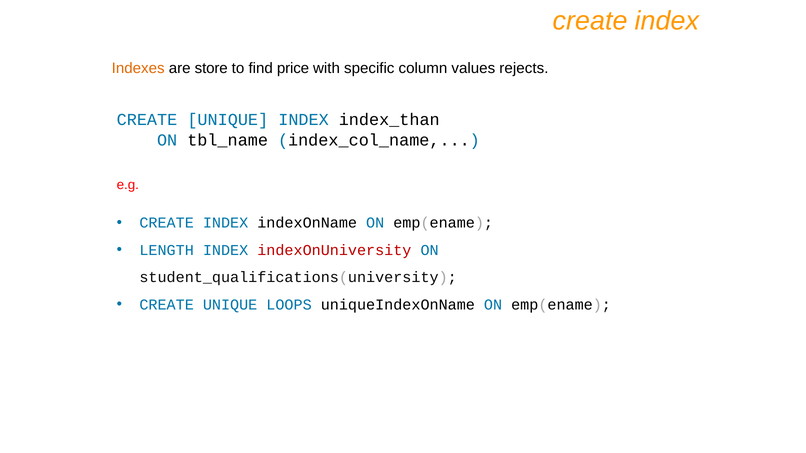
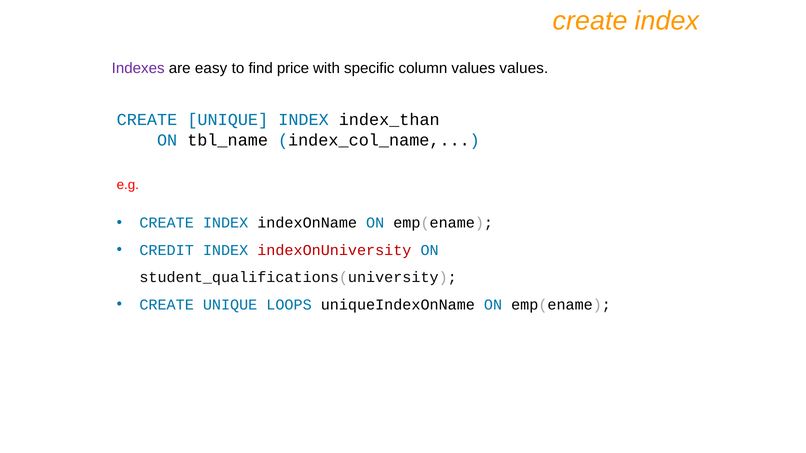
Indexes colour: orange -> purple (138, 68)
store: store -> easy (211, 68)
values rejects: rejects -> values (524, 68)
LENGTH: LENGTH -> CREDIT (167, 250)
